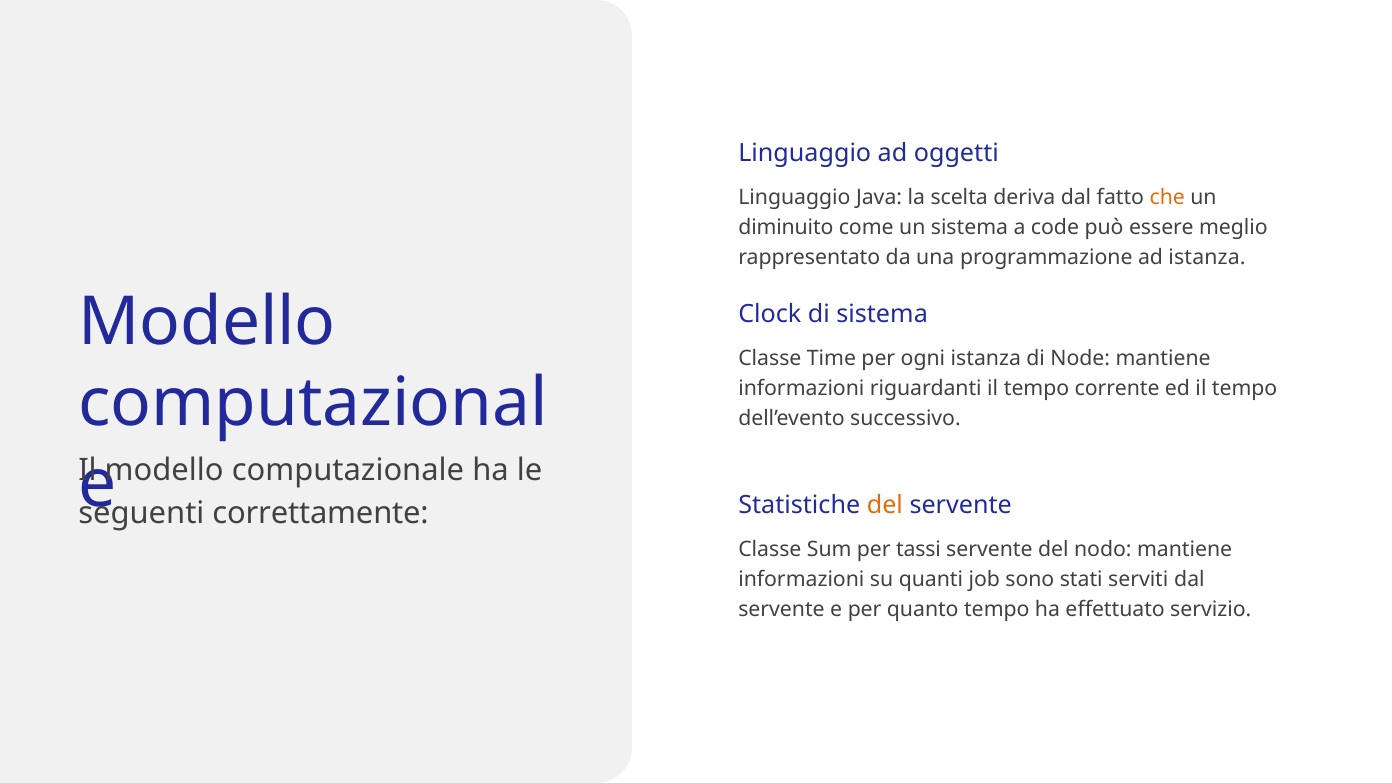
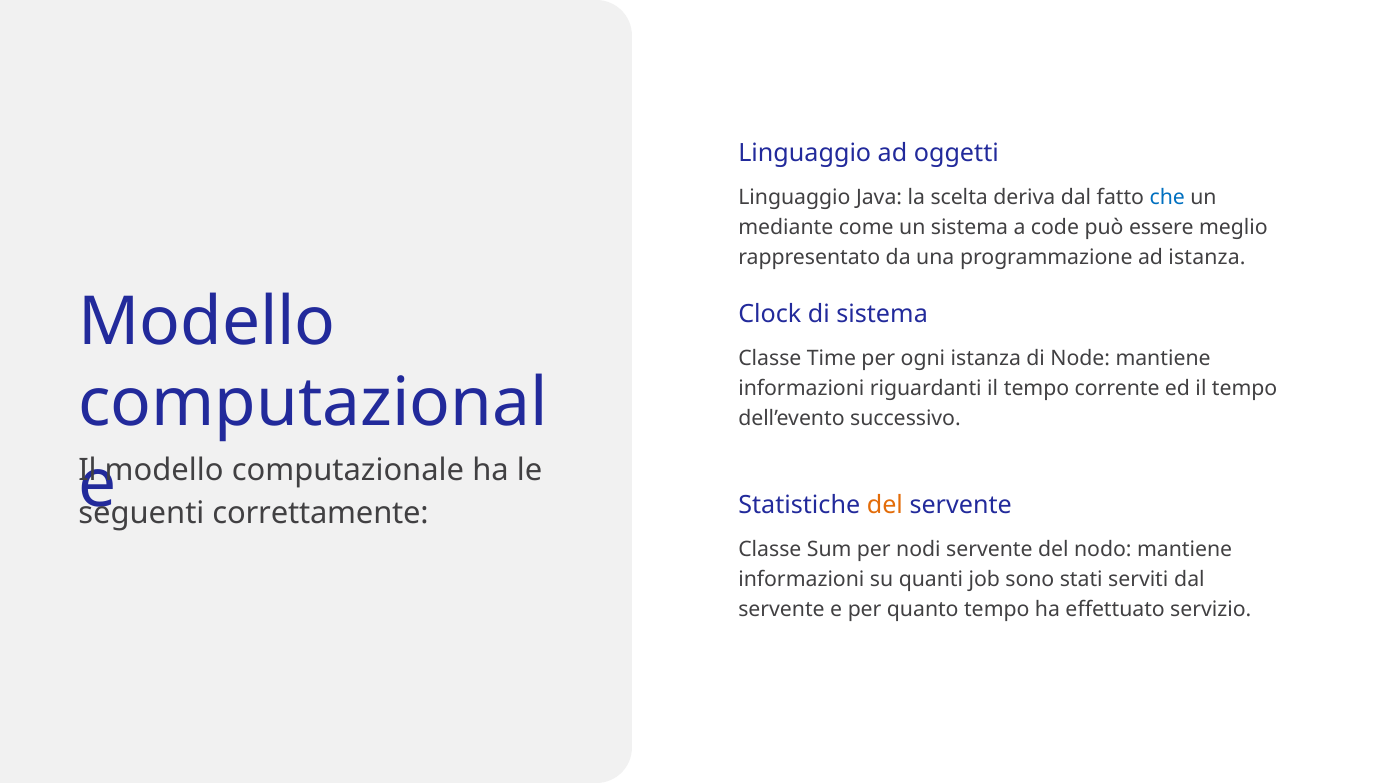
che colour: orange -> blue (1167, 198)
diminuito: diminuito -> mediante (786, 227)
tassi: tassi -> nodi (918, 550)
